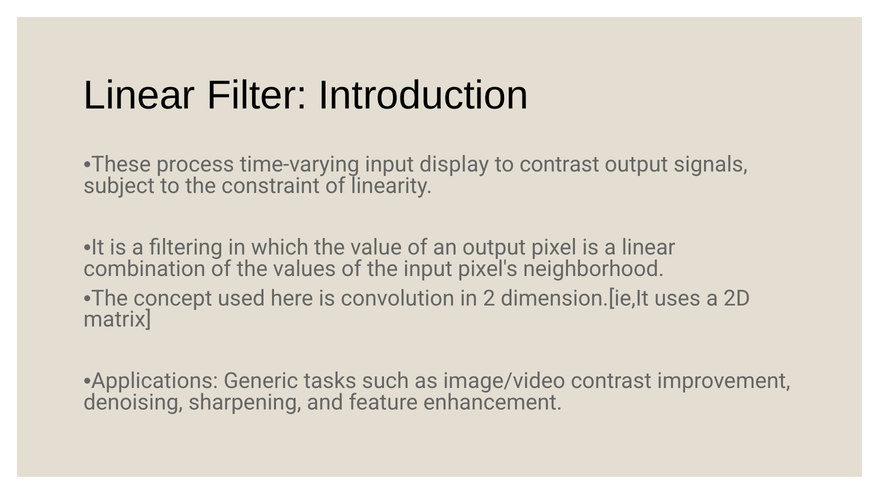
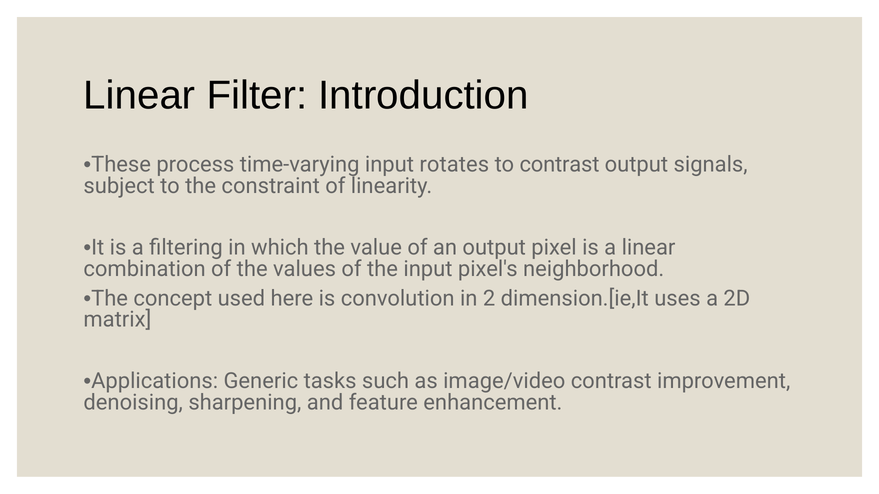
display: display -> rotates (454, 165)
